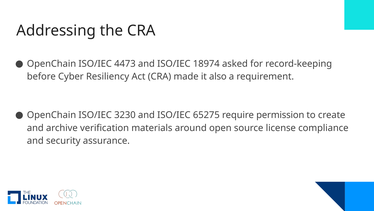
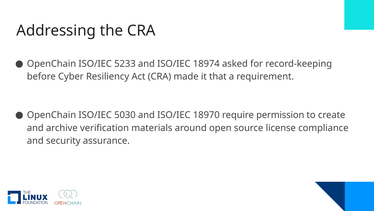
4473: 4473 -> 5233 (125, 63)
also: also -> that (218, 76)
3230: 3230 -> 5030 (125, 115)
65275: 65275 -> 18970 (206, 115)
